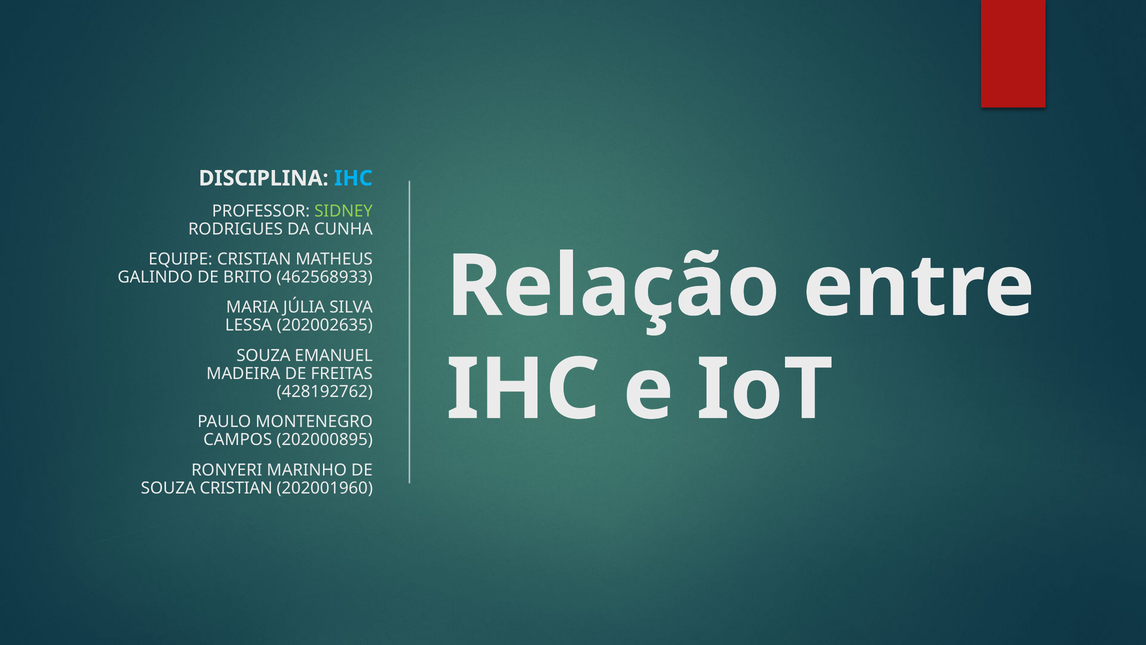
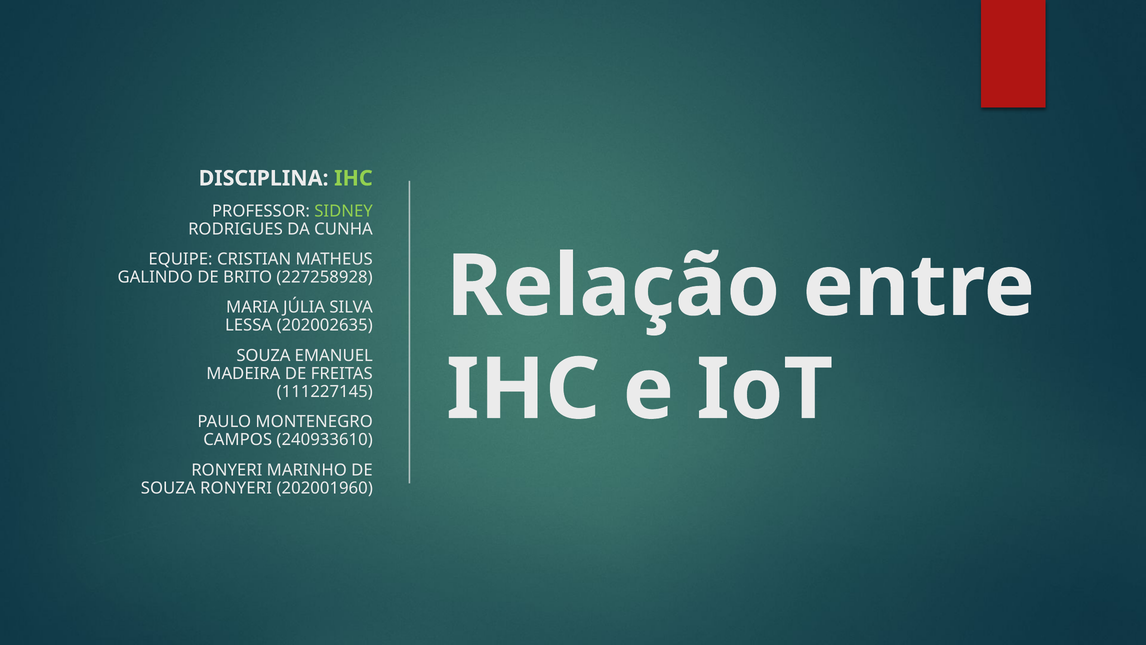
IHC colour: light blue -> light green (353, 178)
462568933: 462568933 -> 227258928 (325, 277)
428192762: 428192762 -> 111227145 (325, 392)
202000895: 202000895 -> 240933610 (325, 440)
SOUZA CRISTIAN: CRISTIAN -> RONYERI (236, 488)
